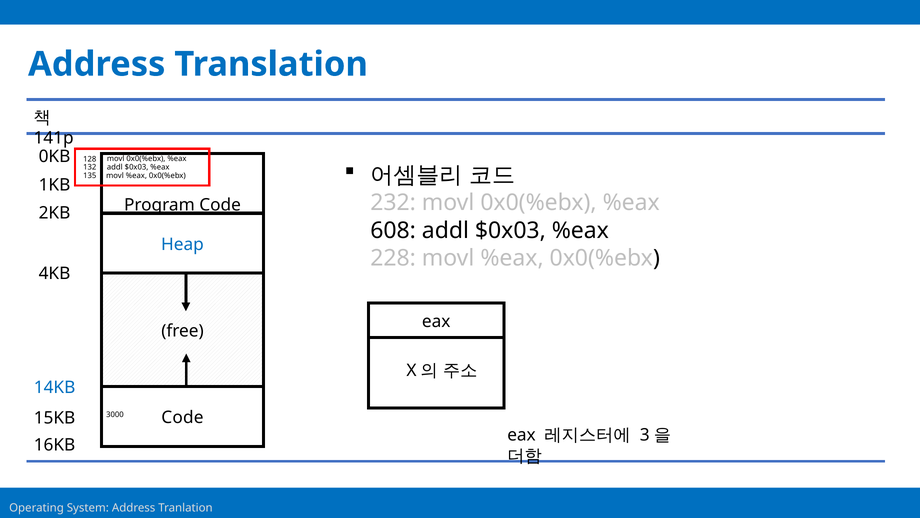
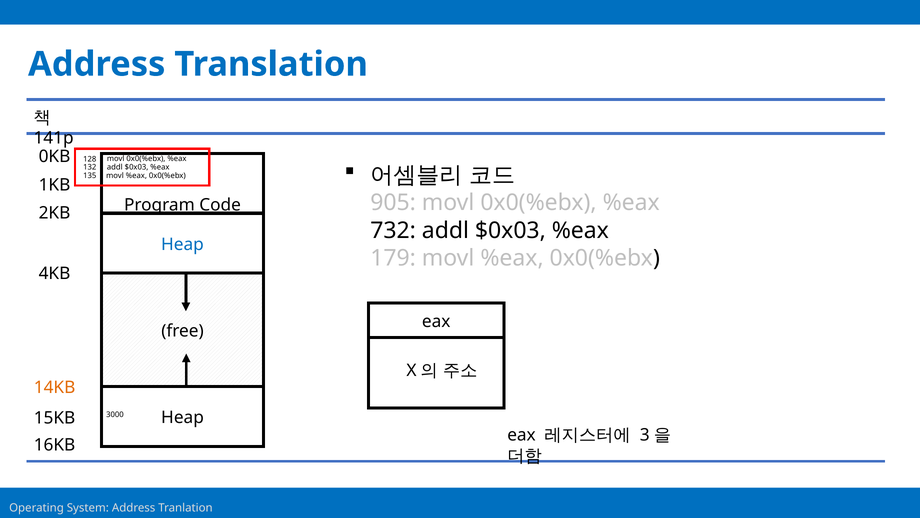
232: 232 -> 905 (393, 203)
608: 608 -> 732 (393, 230)
228: 228 -> 179 (393, 258)
14KB colour: blue -> orange (55, 387)
Code: Code -> Heap (183, 417)
